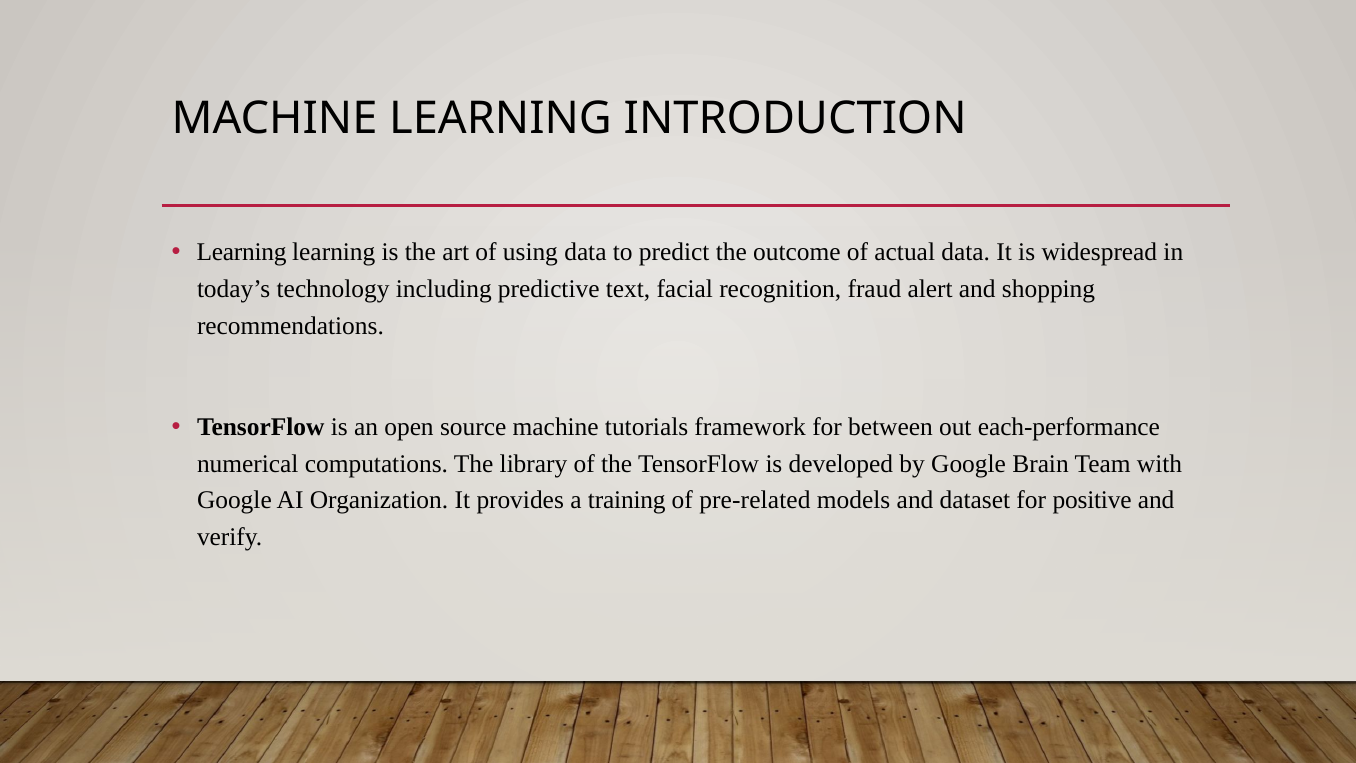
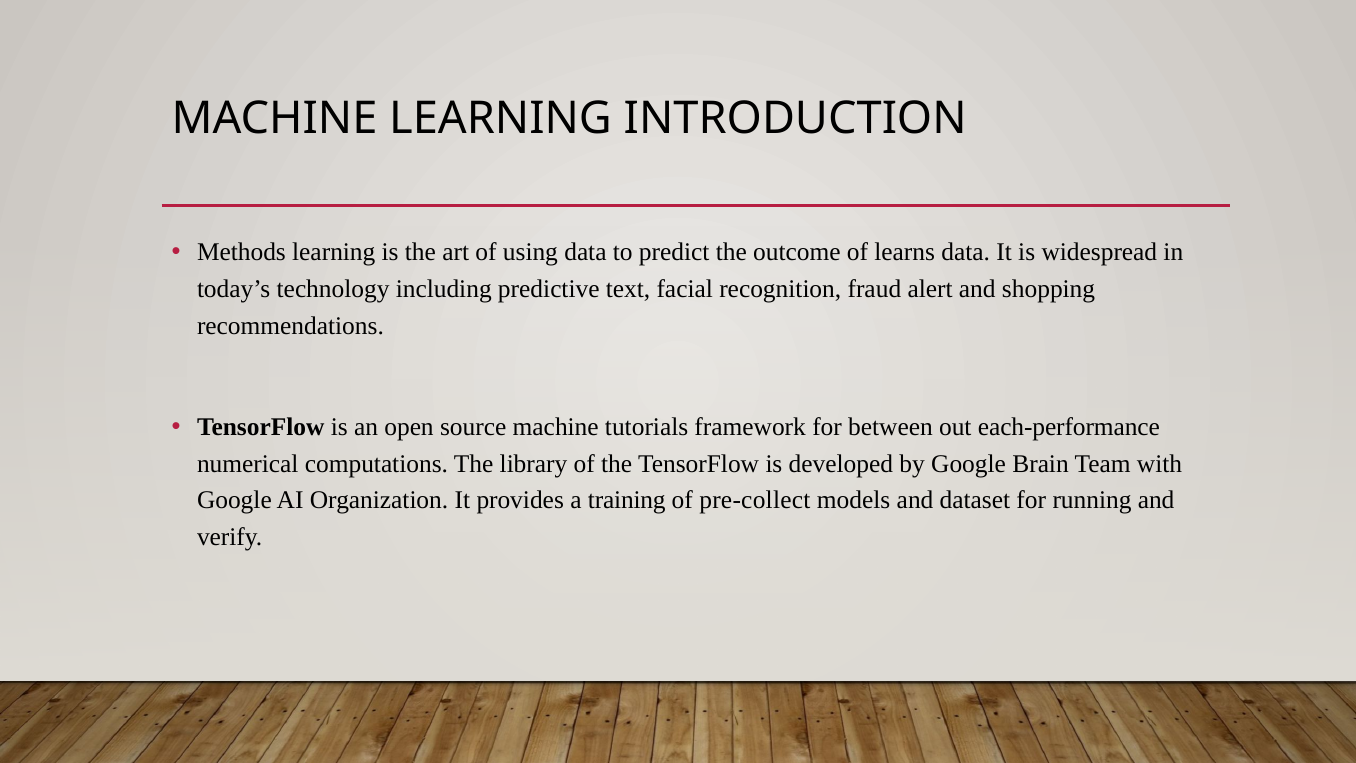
Learning: Learning -> Methods (241, 252)
actual: actual -> learns (905, 252)
pre-related: pre-related -> pre-collect (755, 500)
positive: positive -> running (1092, 500)
